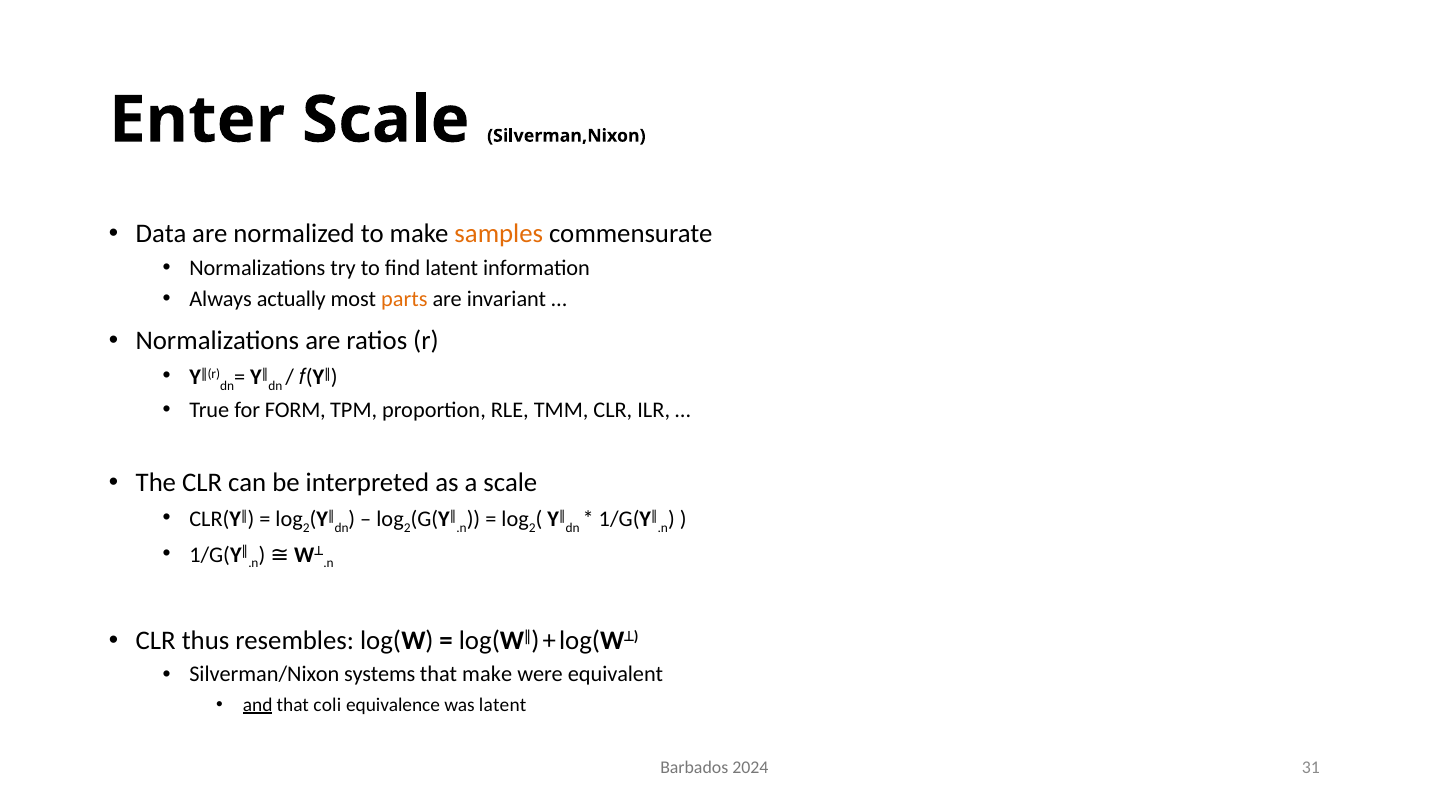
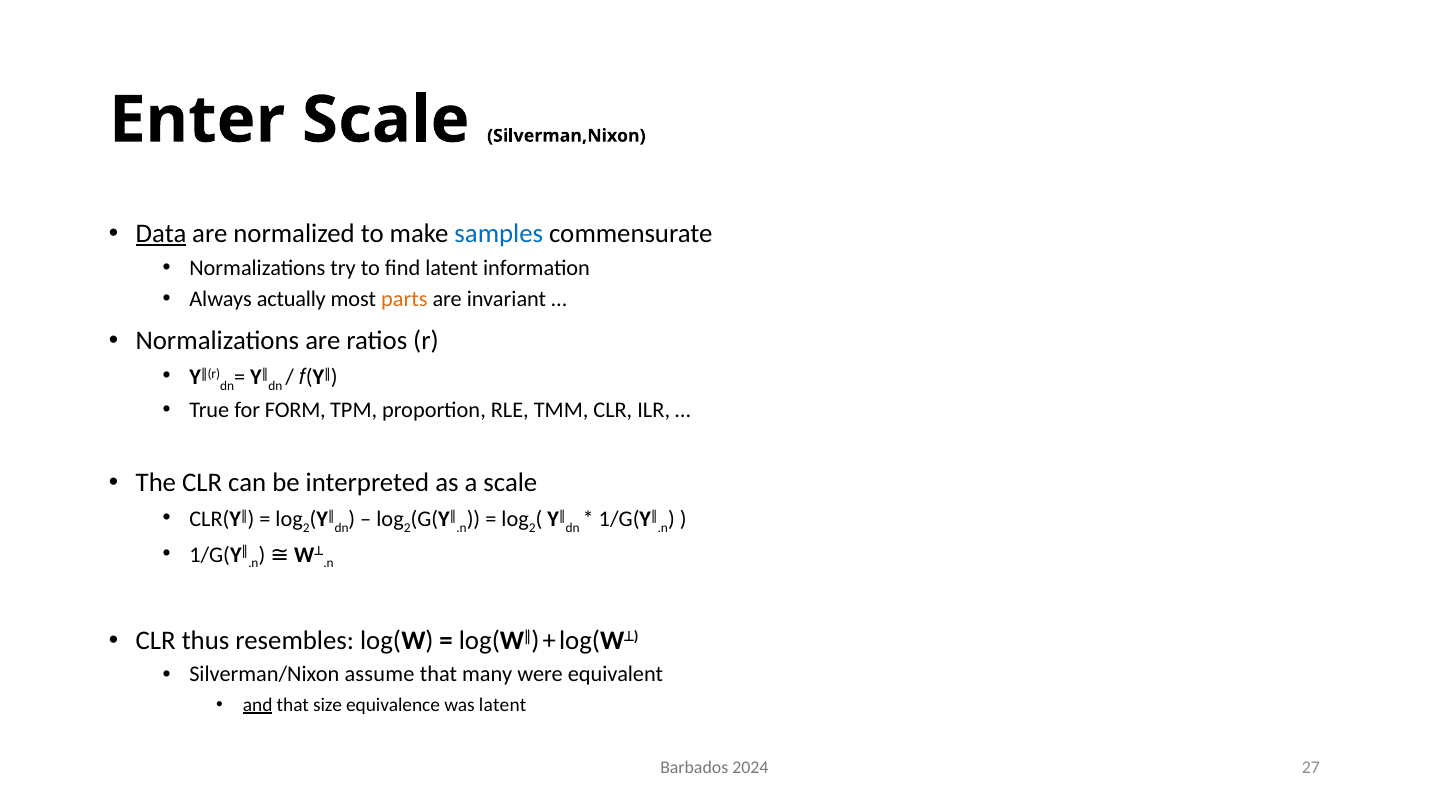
Data underline: none -> present (161, 234)
samples colour: orange -> blue (499, 234)
systems: systems -> assume (380, 674)
that make: make -> many (487, 674)
coli: coli -> size (328, 704)
31: 31 -> 27 (1311, 767)
